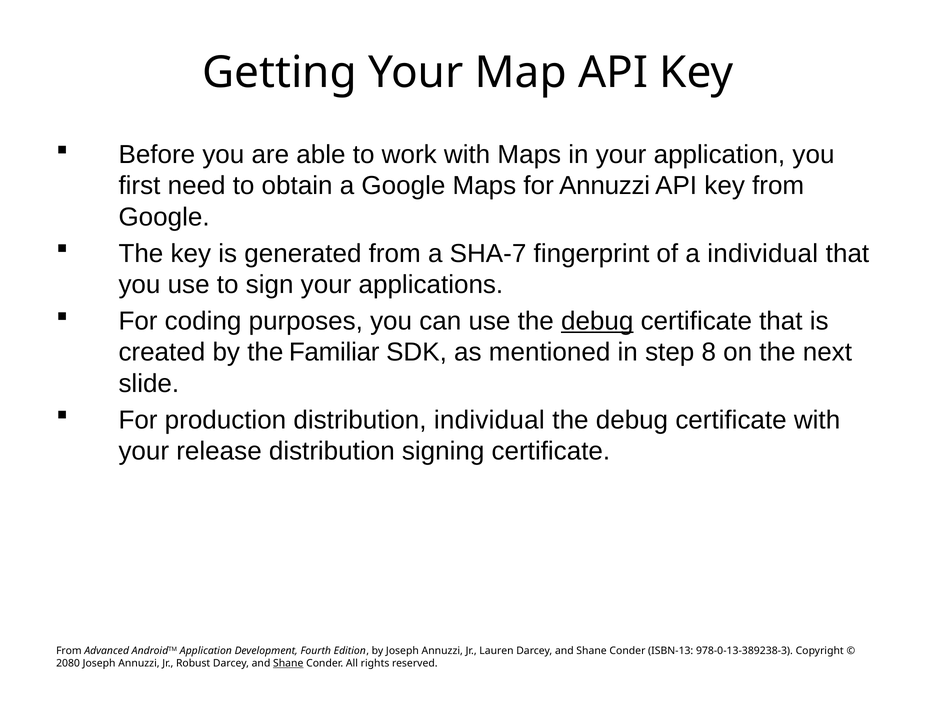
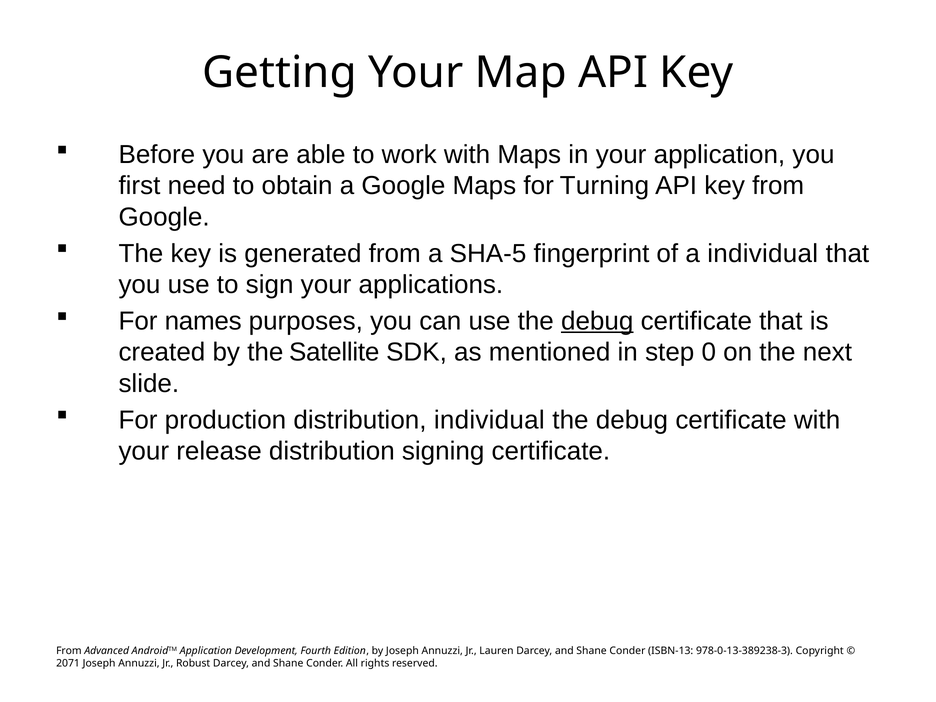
for Annuzzi: Annuzzi -> Turning (604, 186)
SHA-7: SHA-7 -> SHA-5 (488, 254)
coding: coding -> names (203, 321)
Familiar: Familiar -> Satellite (334, 352)
8: 8 -> 0 (709, 352)
2080: 2080 -> 2071 (68, 663)
Shane underline: present -> none (288, 663)
